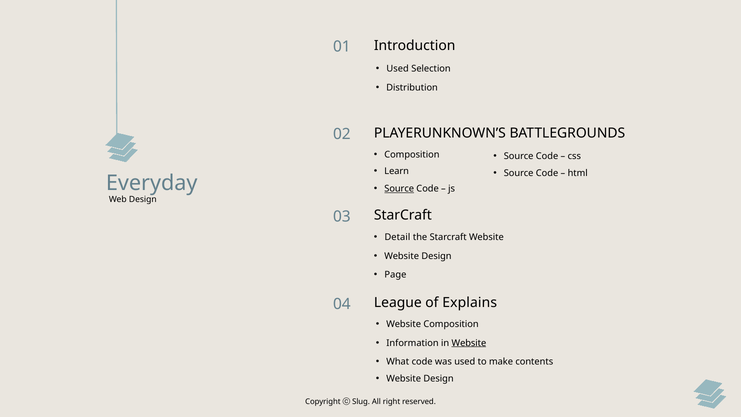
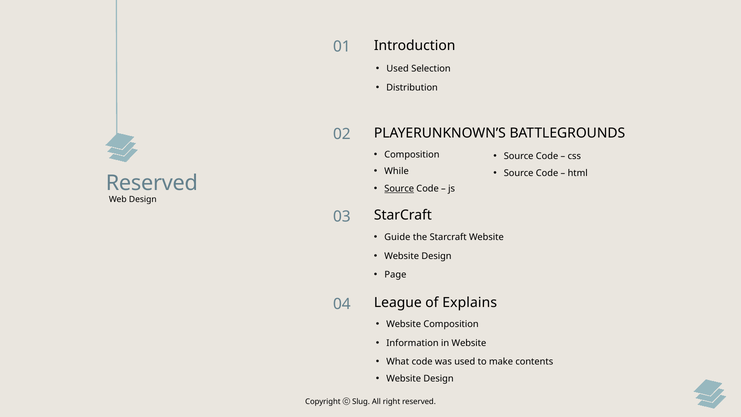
Learn: Learn -> While (397, 171)
Everyday: Everyday -> Reserved (152, 183)
Detail: Detail -> Guide (397, 237)
Website underline: present -> none (469, 343)
